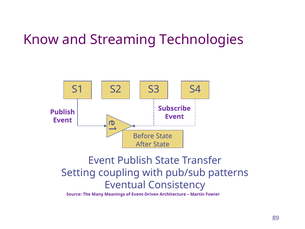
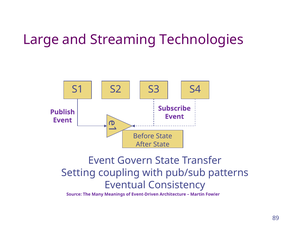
Know: Know -> Large (41, 40)
Event Publish: Publish -> Govern (135, 160)
